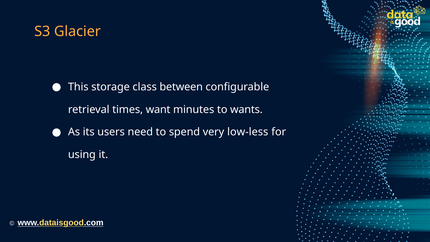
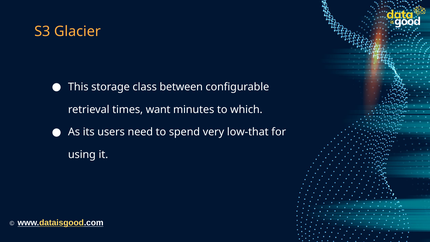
wants: wants -> which (246, 109)
low-less: low-less -> low-that (248, 132)
